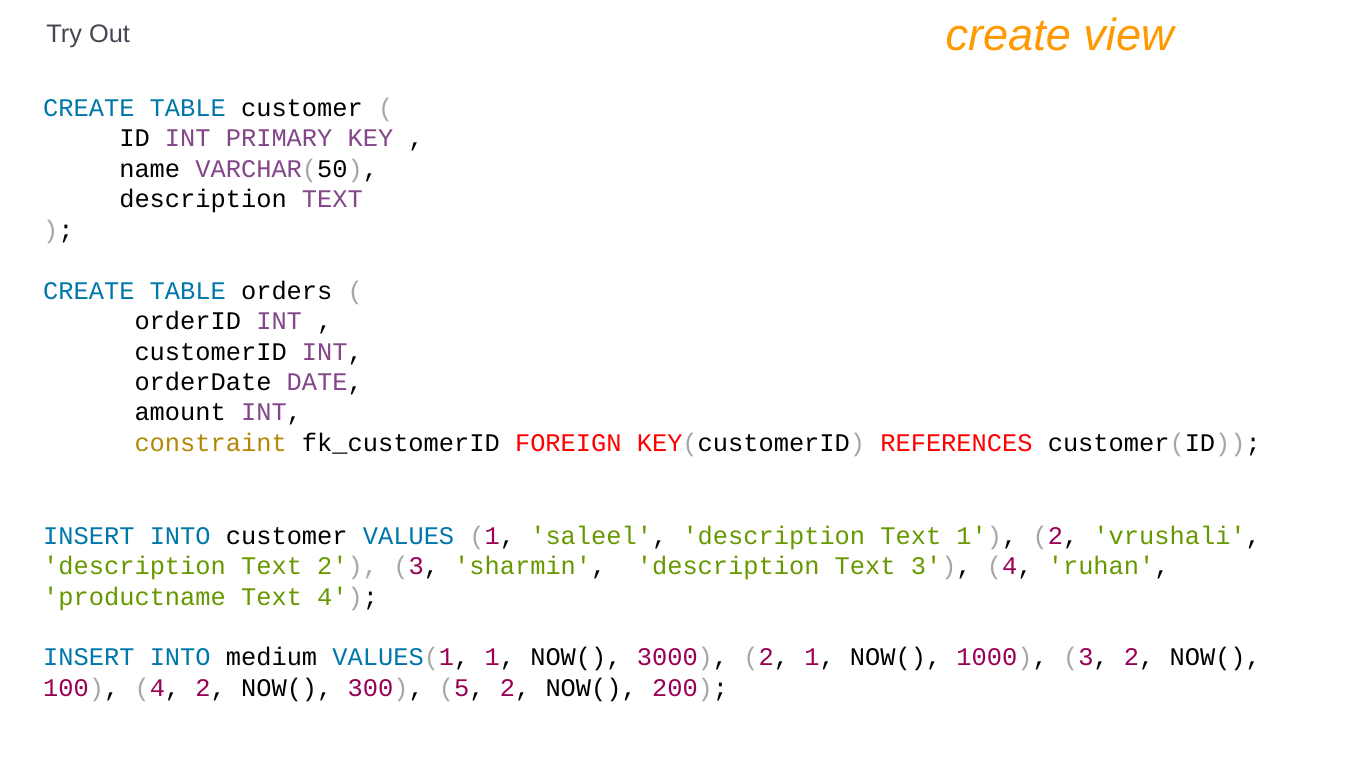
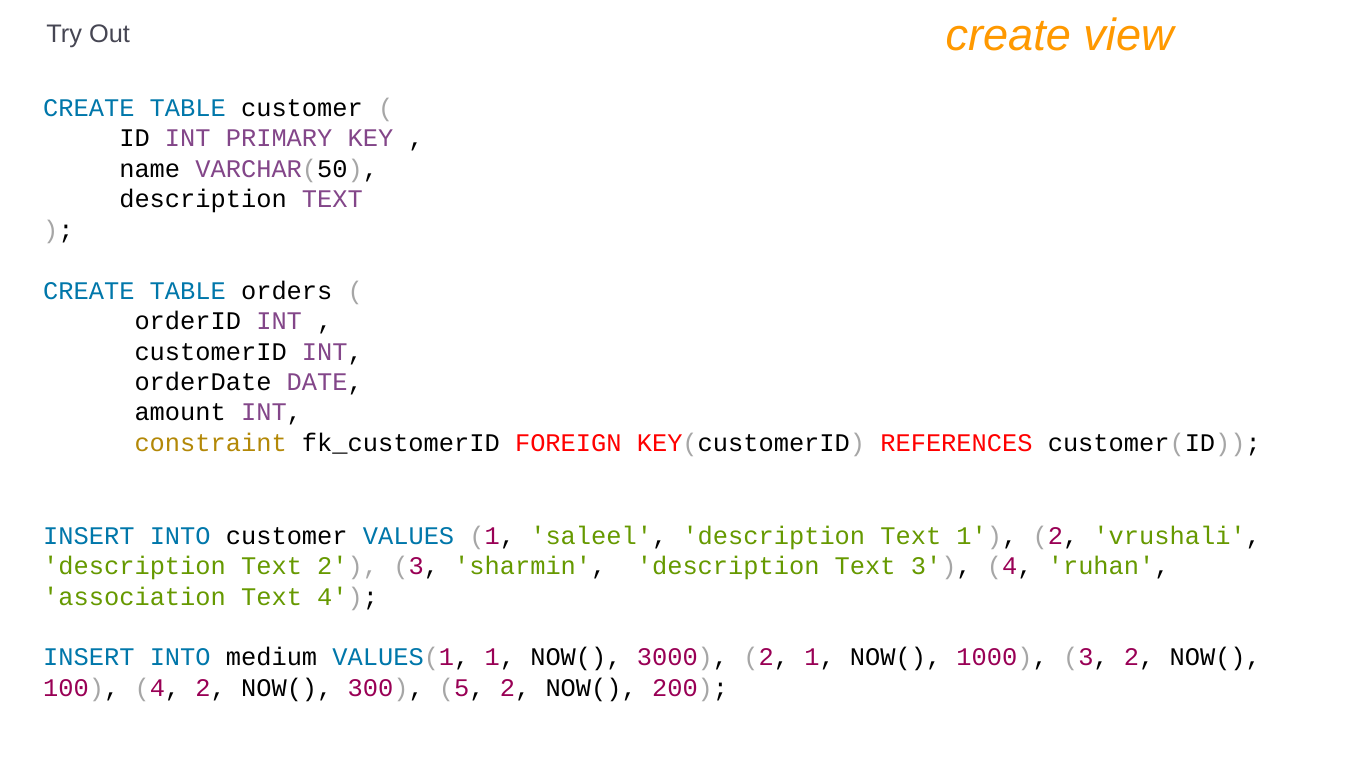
productname: productname -> association (135, 597)
